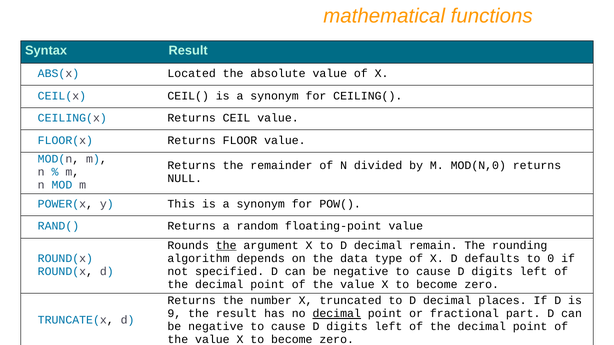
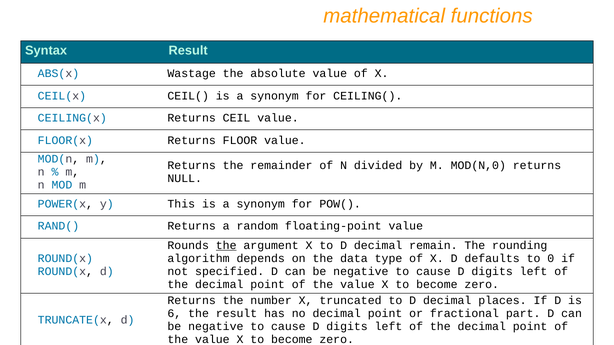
Located: Located -> Wastage (192, 74)
9: 9 -> 6 (174, 314)
decimal underline: present -> none (337, 314)
